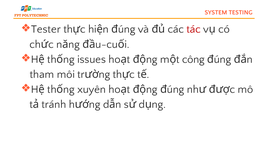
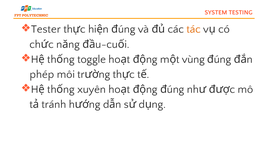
tác colour: red -> orange (194, 29)
issues: issues -> toggle (92, 59)
công: công -> vùng (193, 59)
tham: tham -> phép (42, 74)
